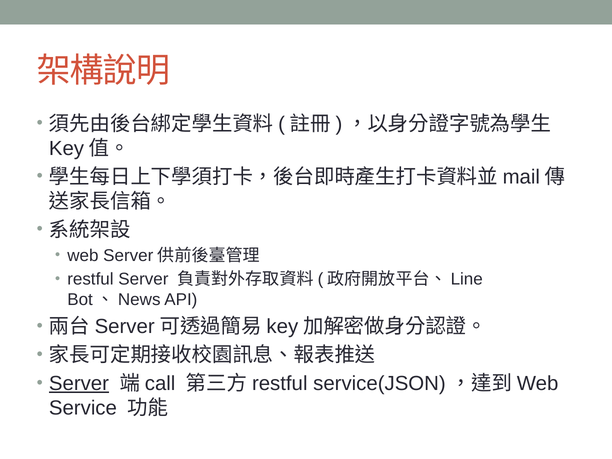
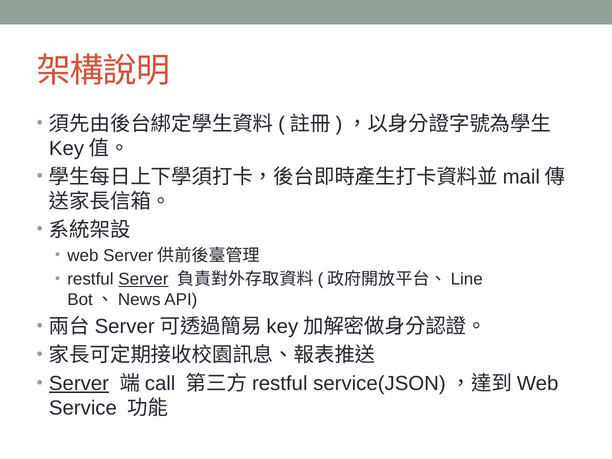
Server underline: none -> present (143, 279)
